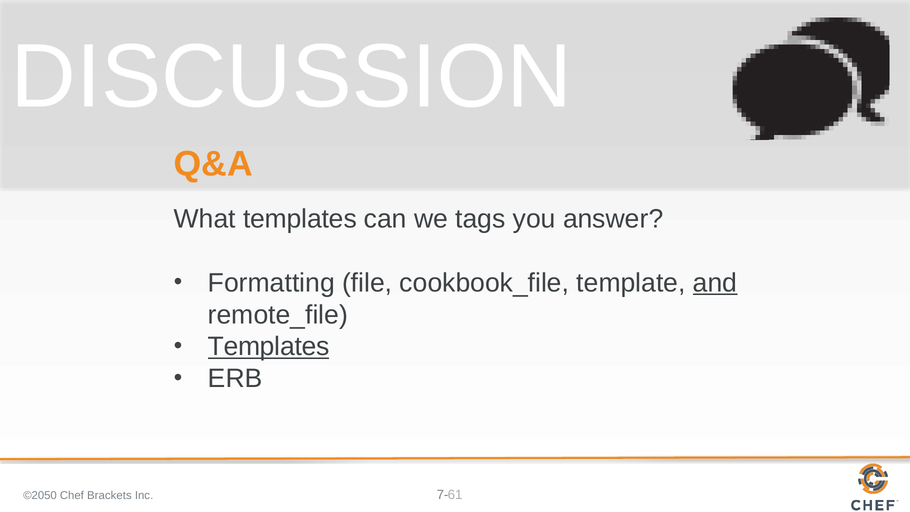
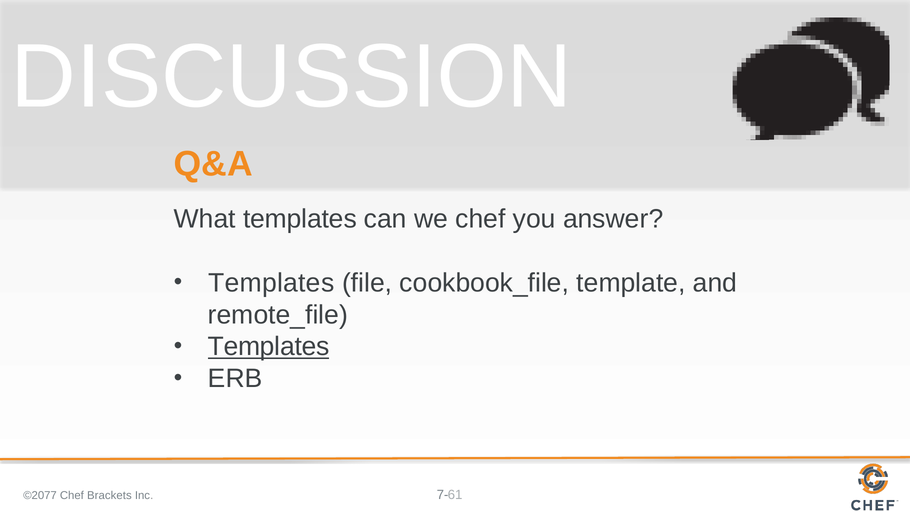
we tags: tags -> chef (480, 219)
Formatting: Formatting -> Templates (271, 283)
and underline: present -> none (715, 283)
©2050: ©2050 -> ©2077 (40, 495)
